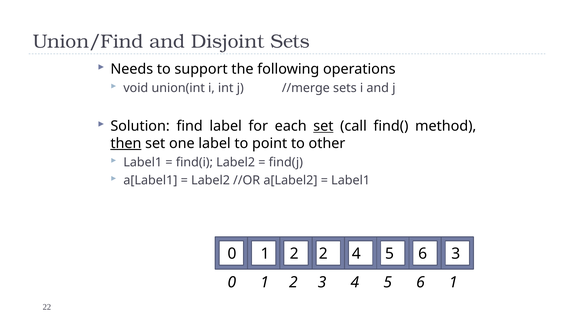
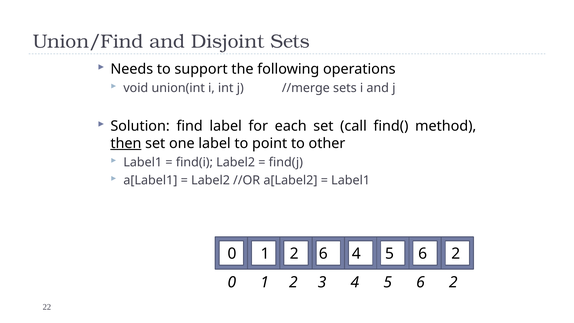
set underline: present -> none (323, 126)
2 2: 2 -> 6 (323, 254)
3: 3 -> 2 (456, 254)
1: 1 -> 2 (453, 282)
